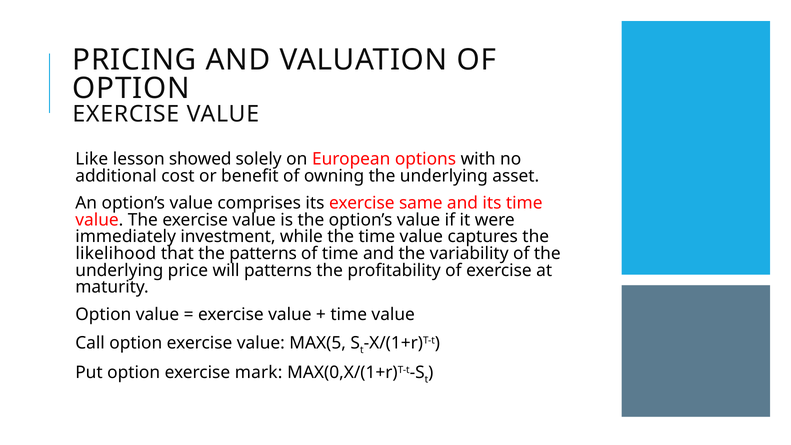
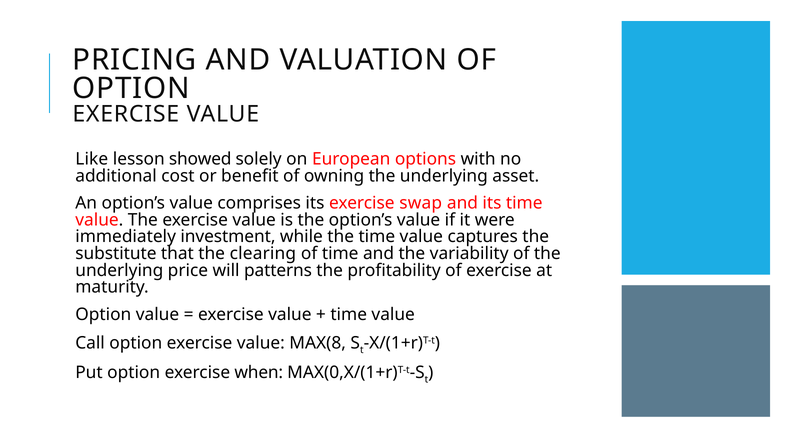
same: same -> swap (421, 203)
likelihood: likelihood -> substitute (116, 253)
the patterns: patterns -> clearing (263, 253)
MAX(5: MAX(5 -> MAX(8 (318, 343)
mark: mark -> when (259, 373)
